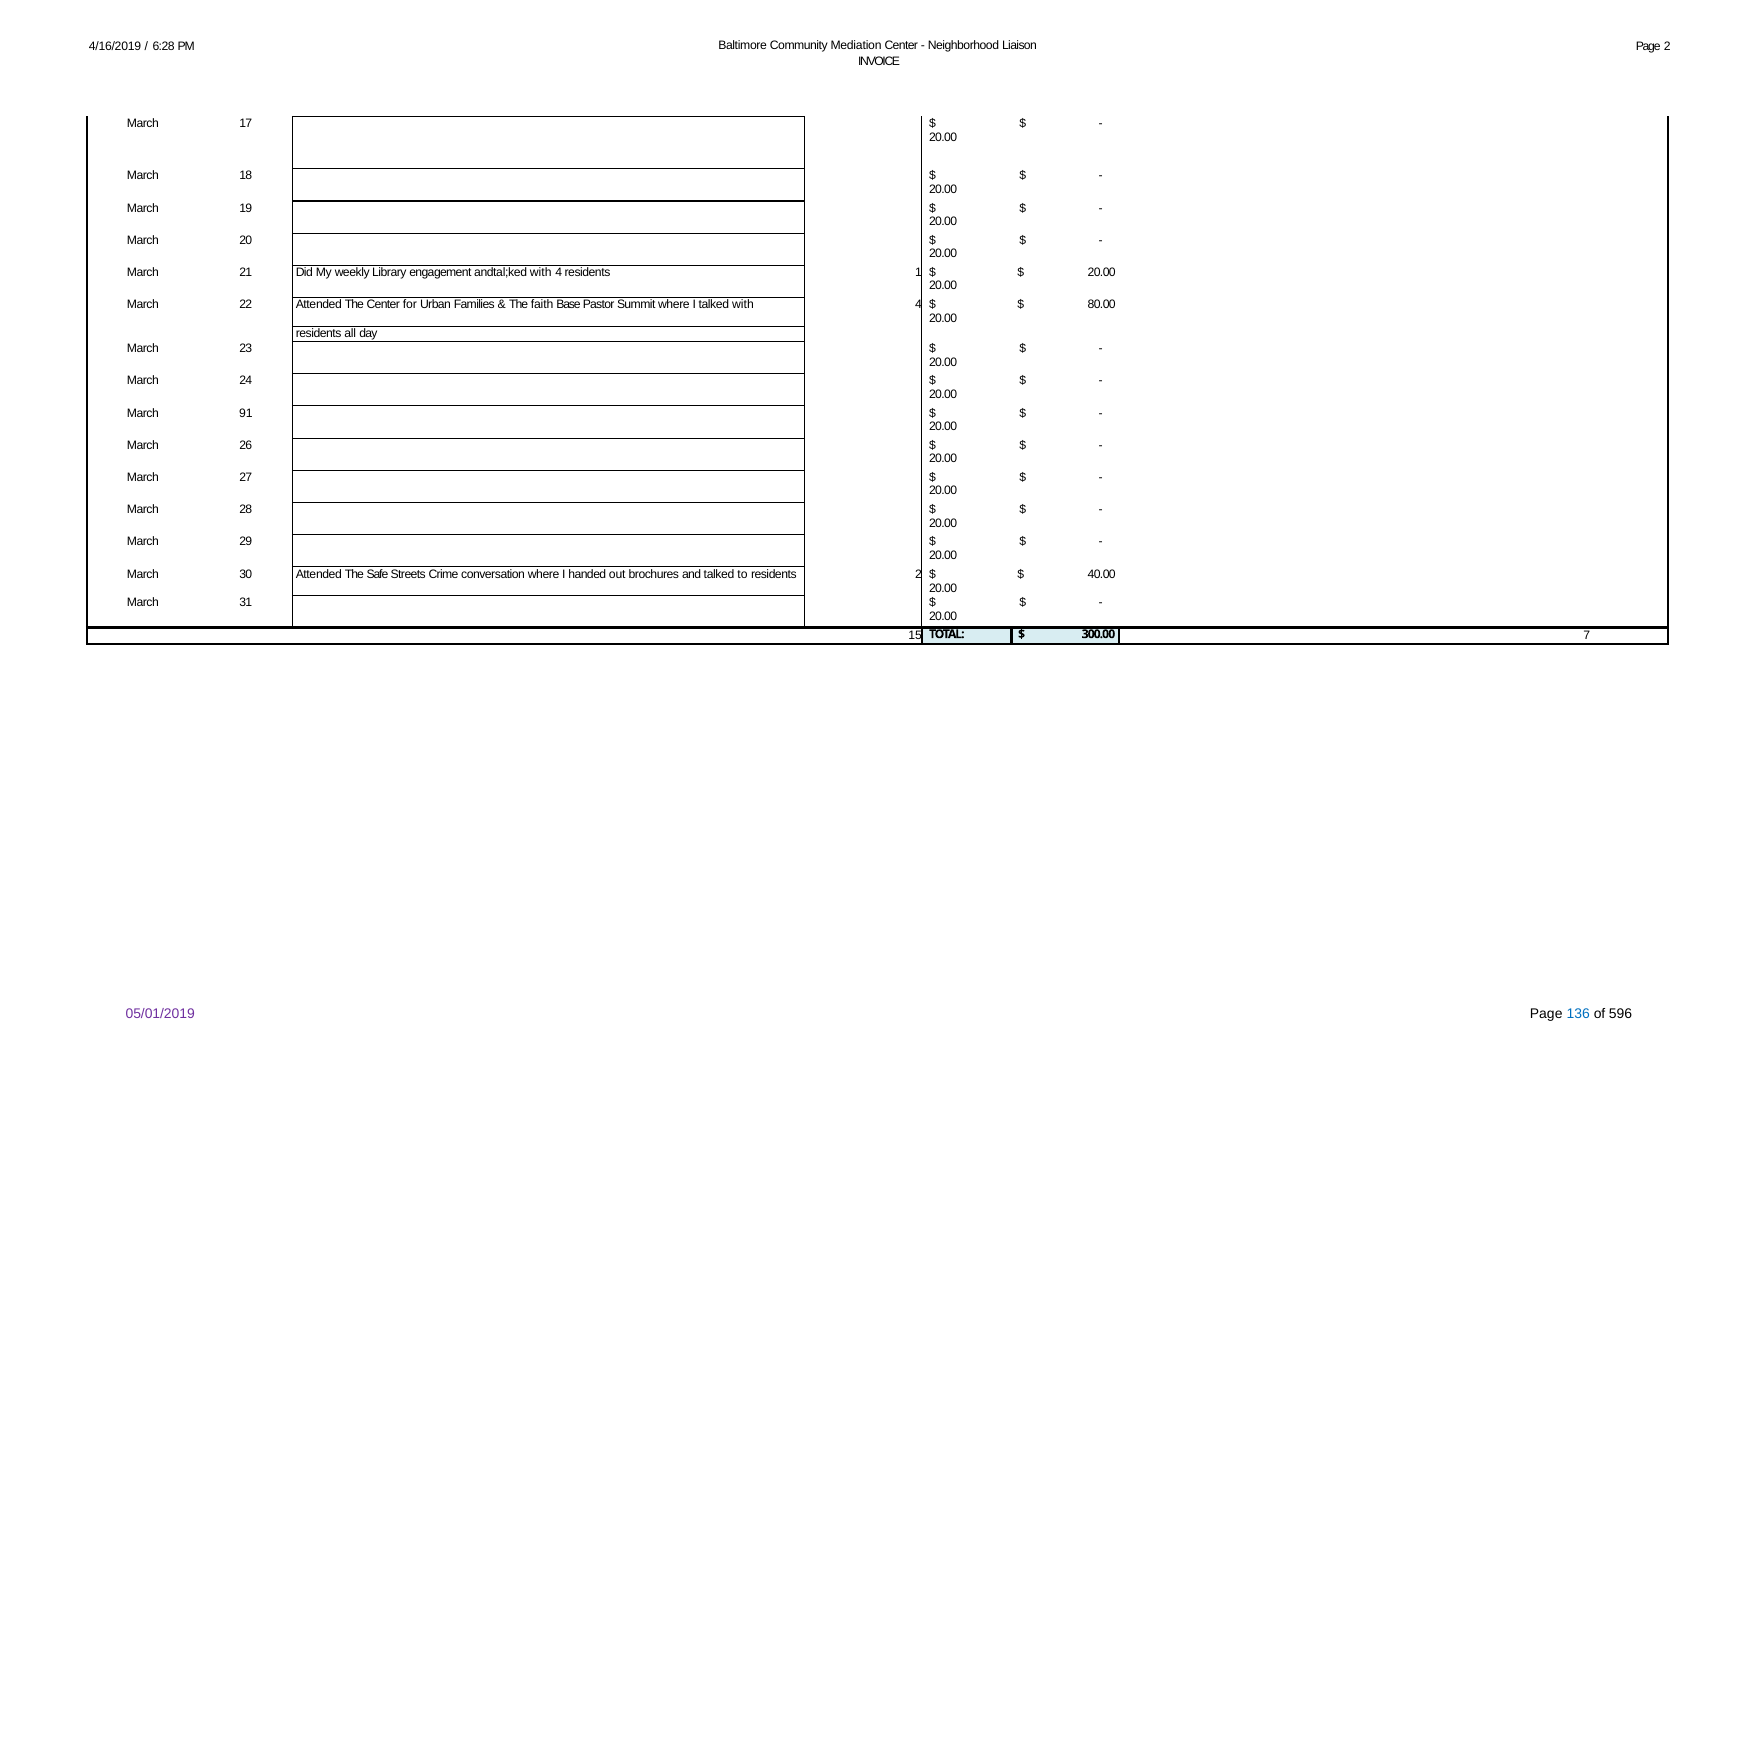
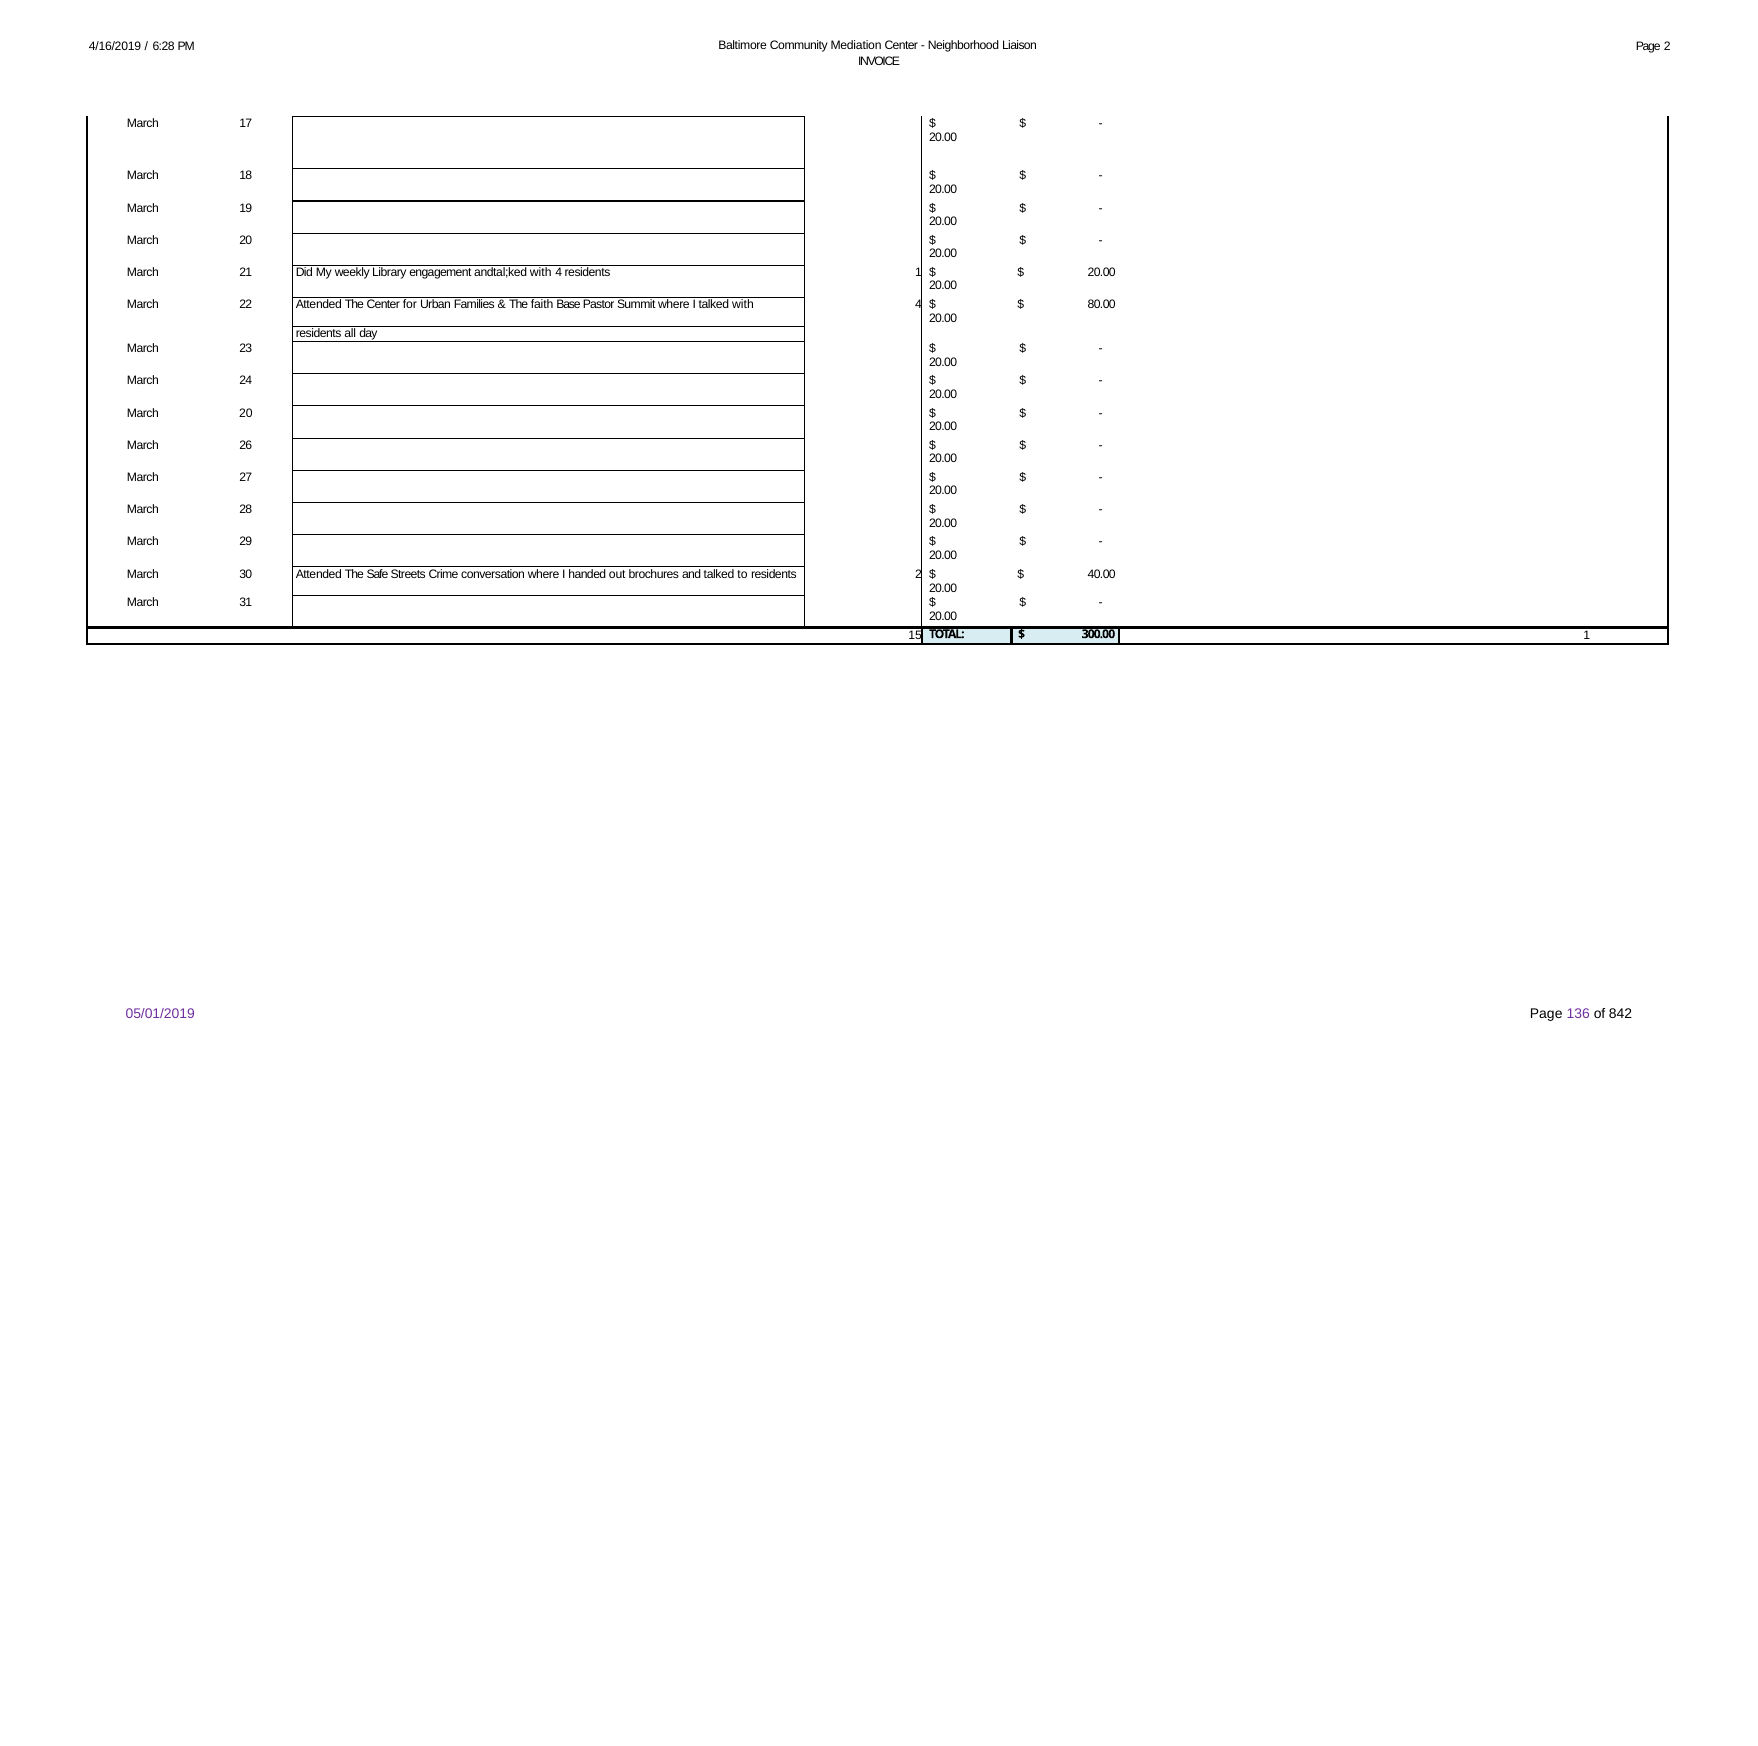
91: 91 -> 20 (246, 413)
300.00 7: 7 -> 1 (1587, 635)
136 colour: blue -> purple (1578, 1014)
596: 596 -> 842 (1621, 1014)
